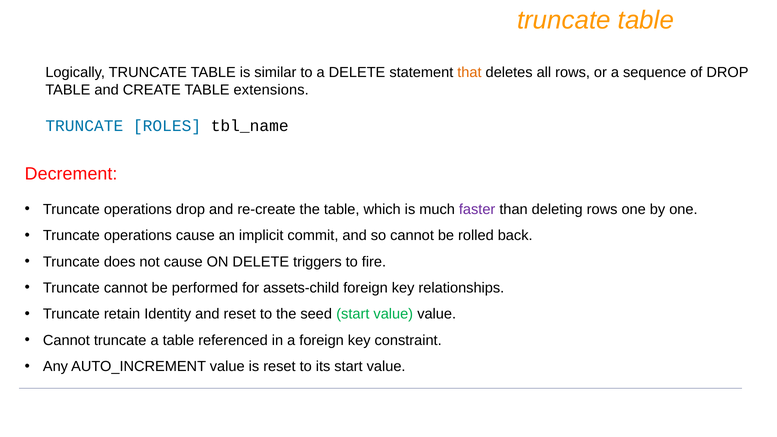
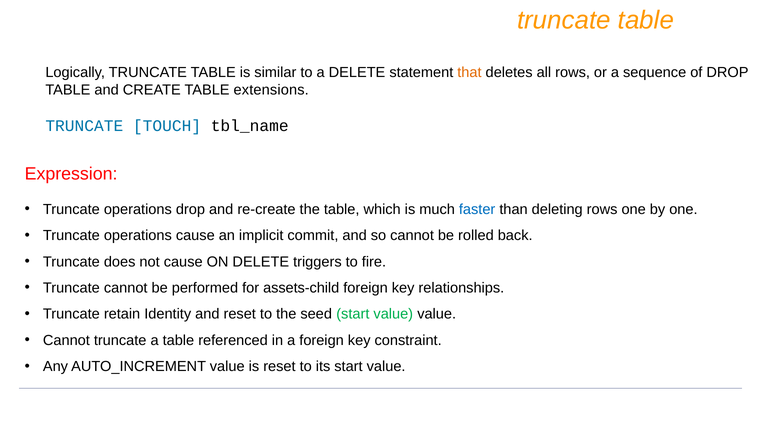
ROLES: ROLES -> TOUCH (167, 126)
Decrement: Decrement -> Expression (71, 174)
faster colour: purple -> blue (477, 209)
